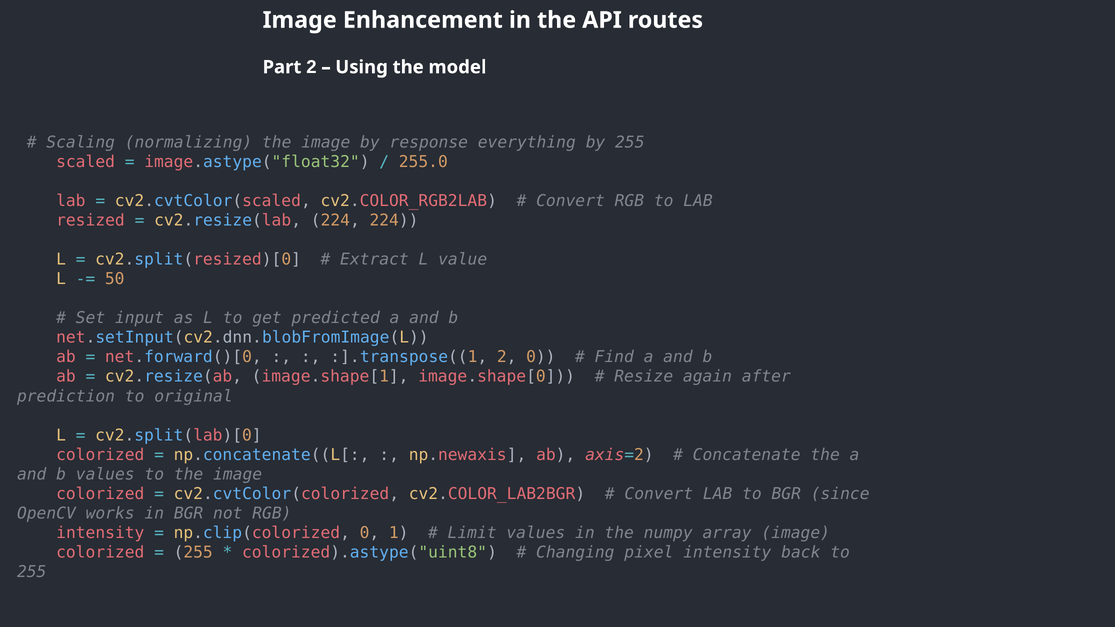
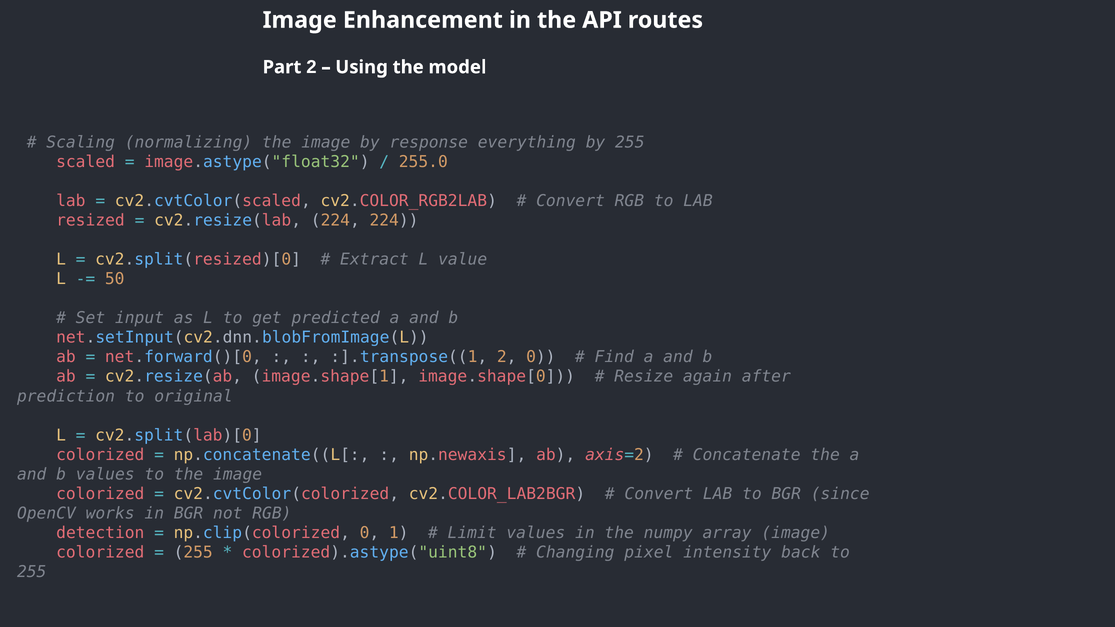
intensity: intensity -> detection (100, 533)
